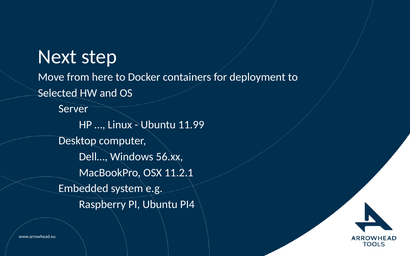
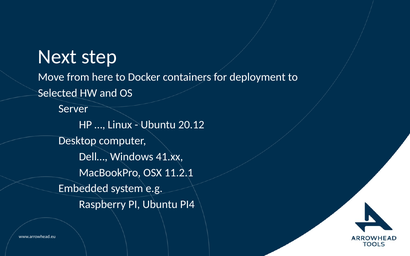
11.99: 11.99 -> 20.12 (191, 125)
56.xx: 56.xx -> 41.xx (169, 157)
